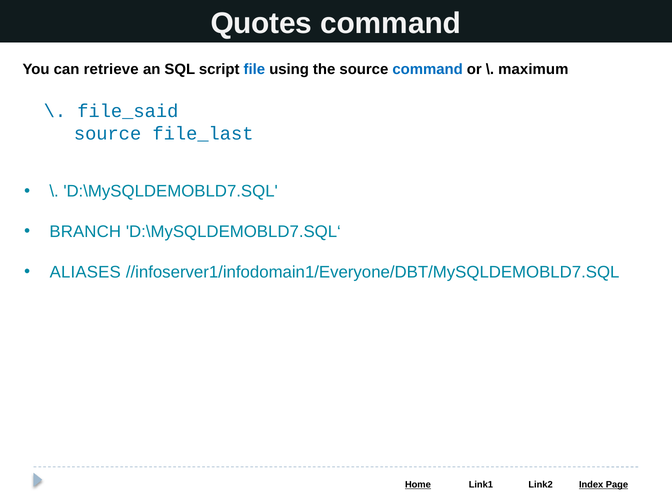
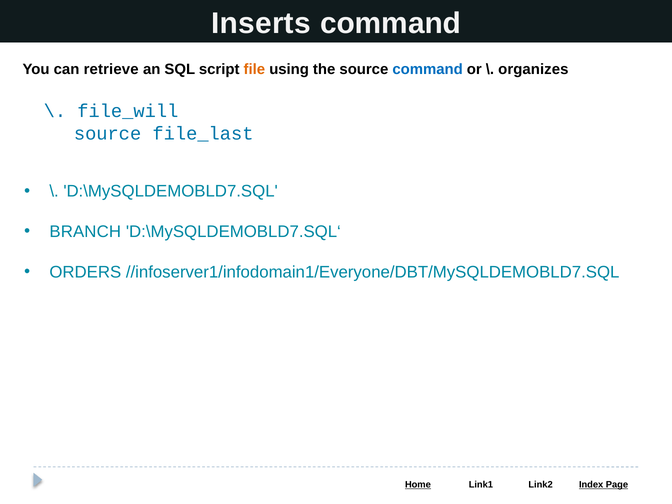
Quotes: Quotes -> Inserts (261, 23)
file colour: blue -> orange (254, 69)
maximum: maximum -> organizes (533, 69)
file_said: file_said -> file_will (128, 111)
ALIASES: ALIASES -> ORDERS (85, 272)
